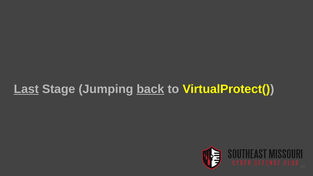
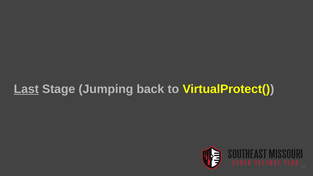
back underline: present -> none (150, 89)
